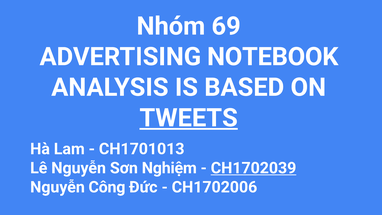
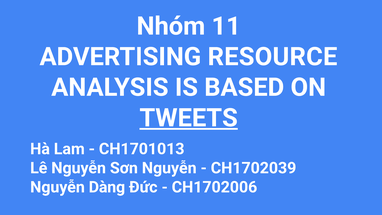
69: 69 -> 11 (226, 26)
NOTEBOOK: NOTEBOOK -> RESOURCE (273, 57)
Sơn Nghiệm: Nghiệm -> Nguyễn (169, 168)
CH1702039 underline: present -> none (254, 168)
Công: Công -> Dàng (107, 187)
